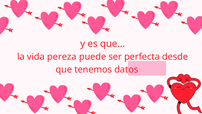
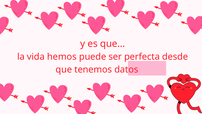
pereza: pereza -> hemos (62, 57)
